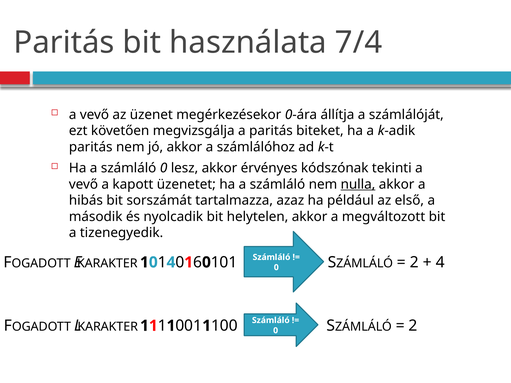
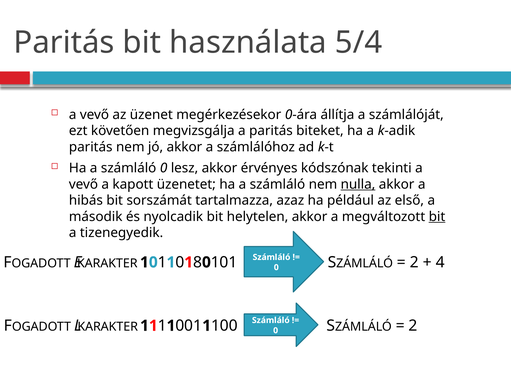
7/4: 7/4 -> 5/4 (359, 43)
bit underline: none -> present (437, 217)
4: 4 -> 1 (171, 262)
6: 6 -> 8 (198, 262)
